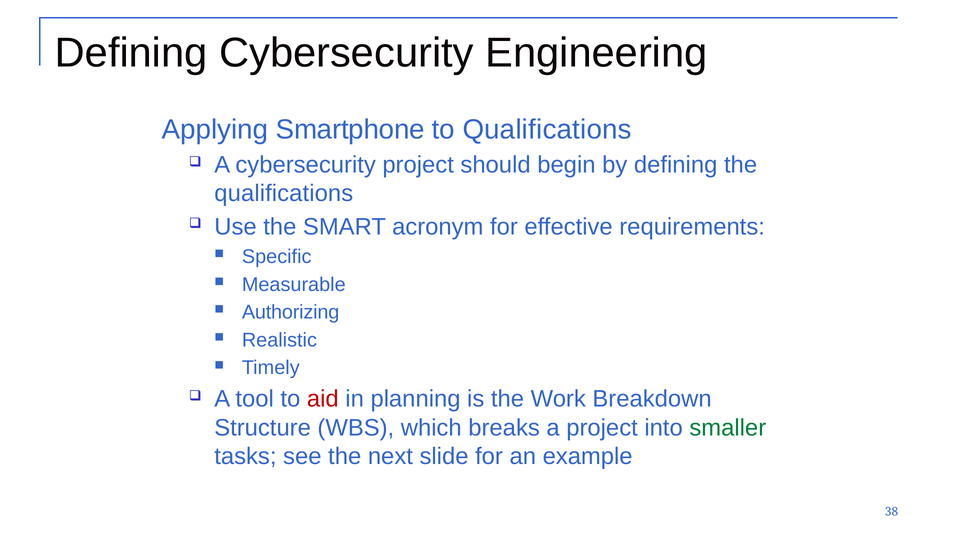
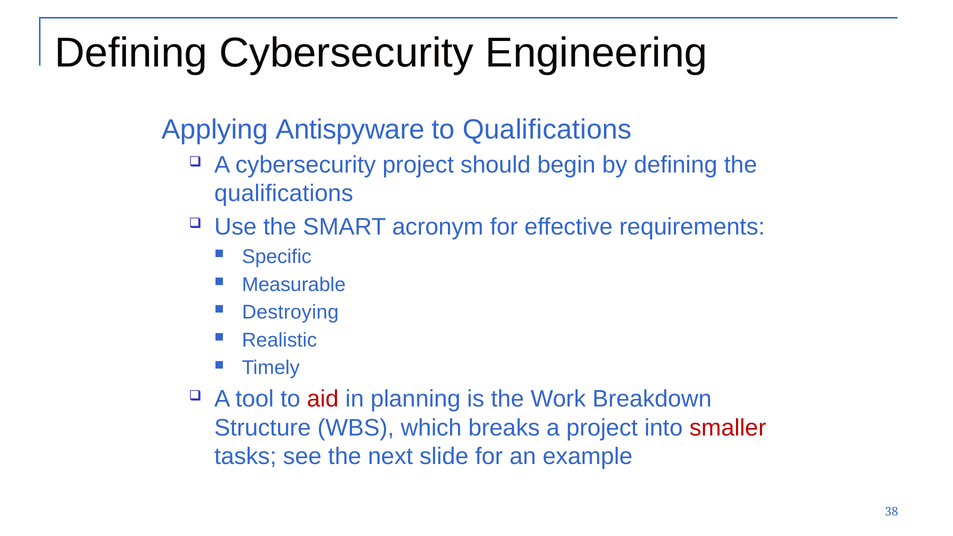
Smartphone: Smartphone -> Antispyware (350, 129)
Authorizing: Authorizing -> Destroying (290, 312)
smaller colour: green -> red (728, 428)
